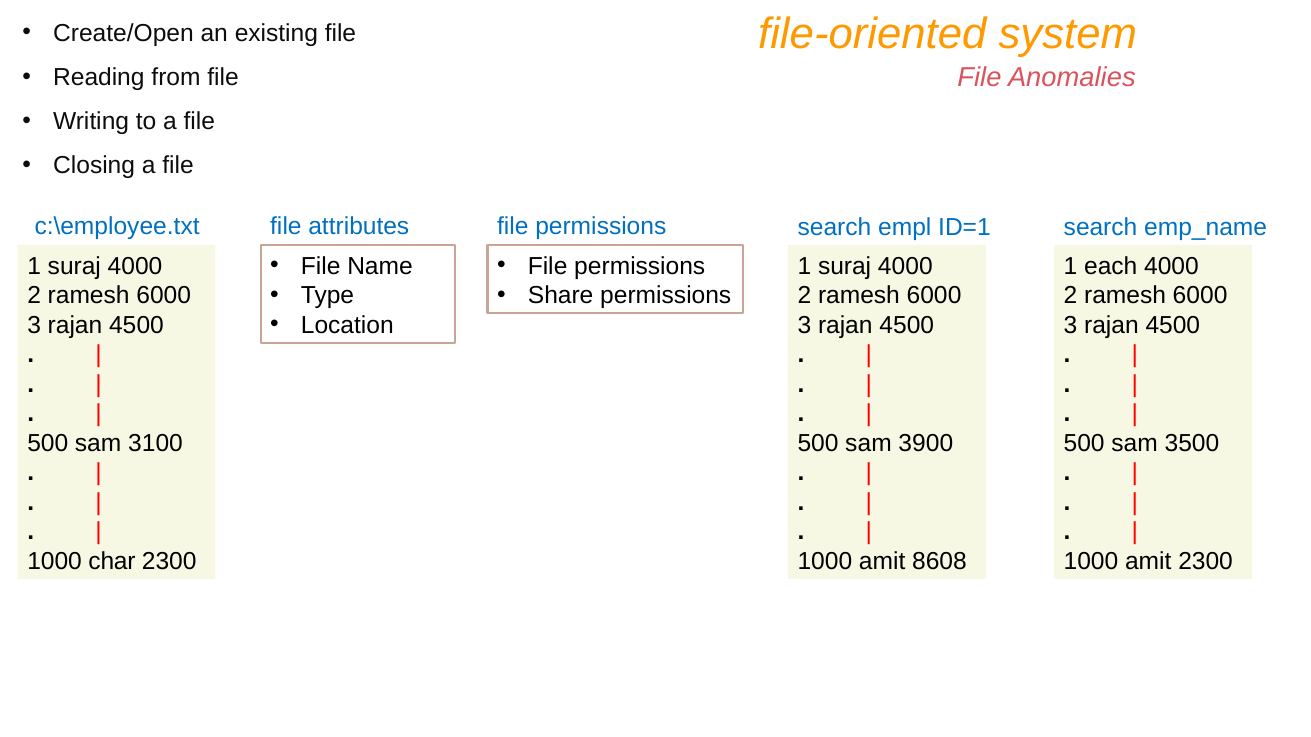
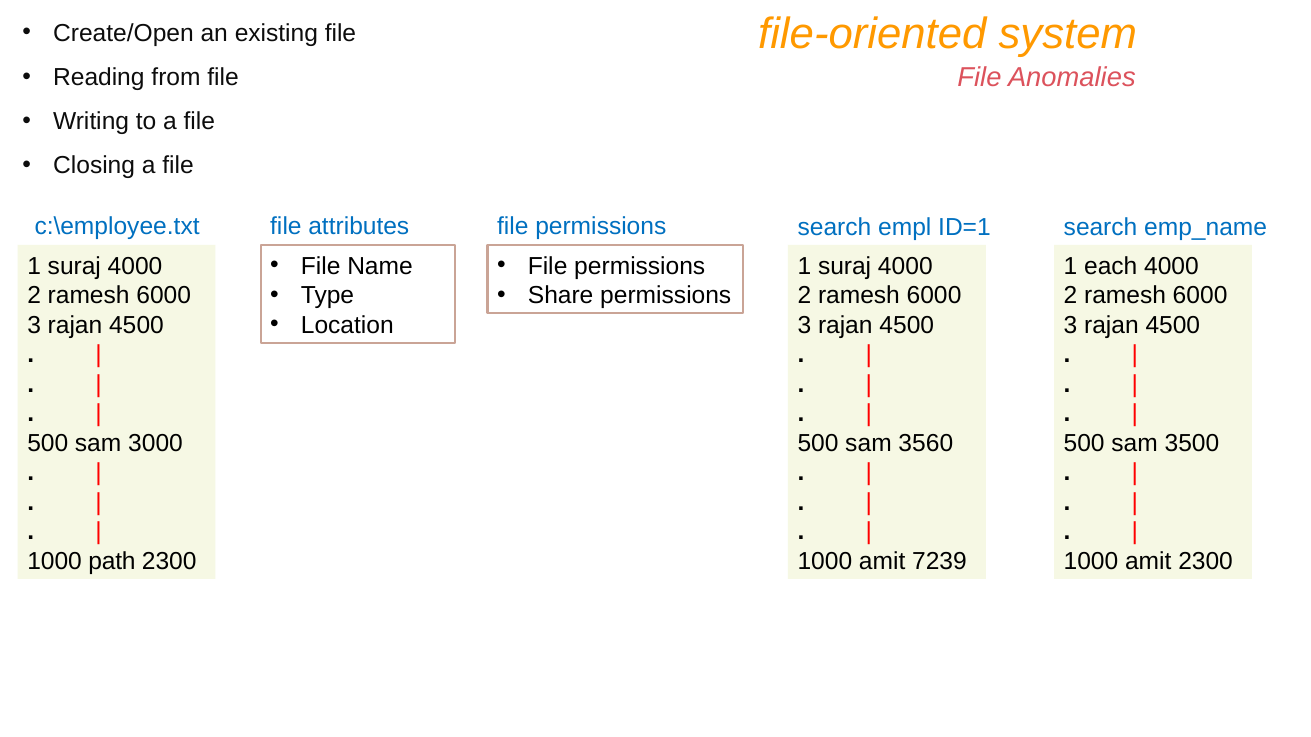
3100: 3100 -> 3000 (156, 443)
3900: 3900 -> 3560 (926, 443)
char: char -> path (112, 561)
8608: 8608 -> 7239 (939, 561)
